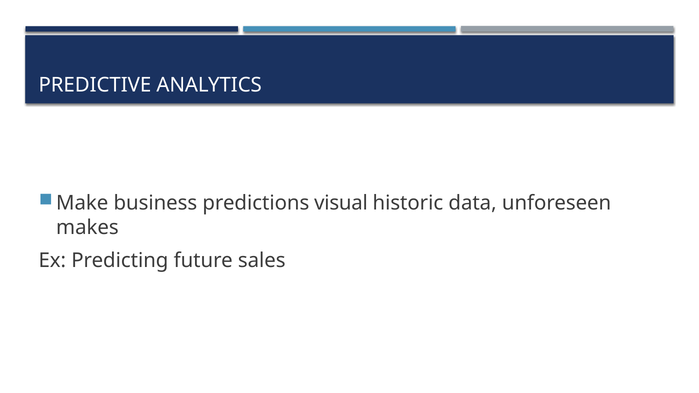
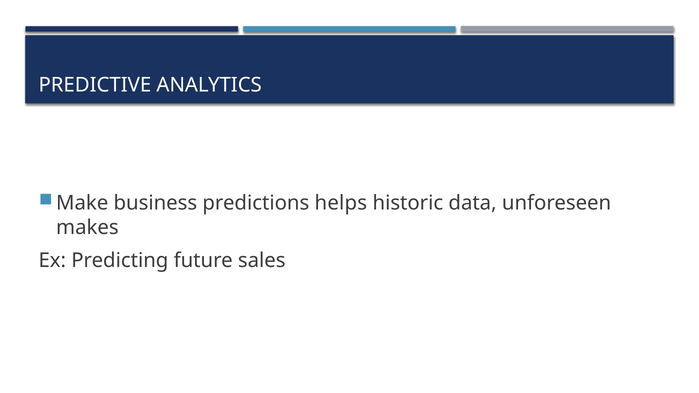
visual: visual -> helps (341, 203)
